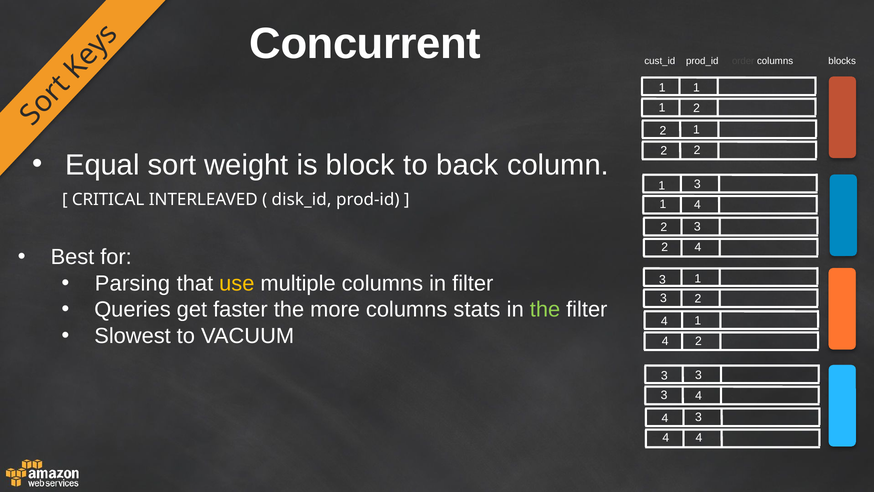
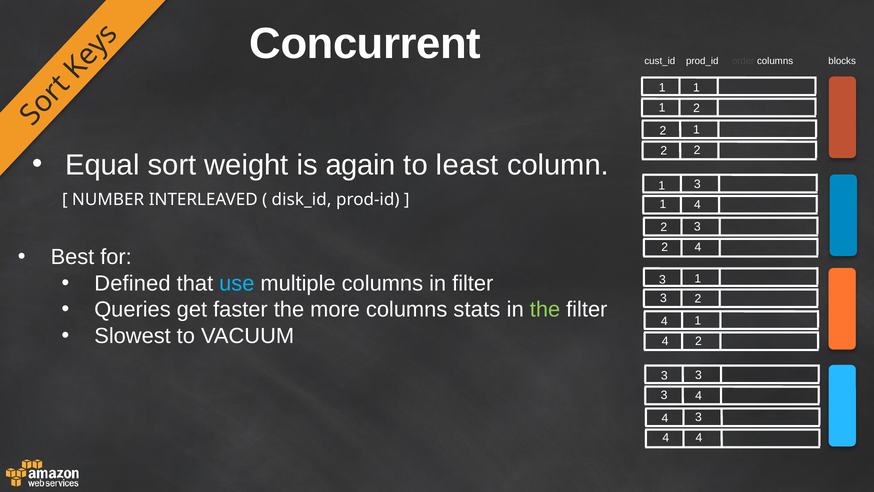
block: block -> again (361, 165)
back: back -> least (467, 165)
CRITICAL: CRITICAL -> NUMBER (108, 200)
Parsing: Parsing -> Defined (132, 283)
use colour: yellow -> light blue (237, 283)
